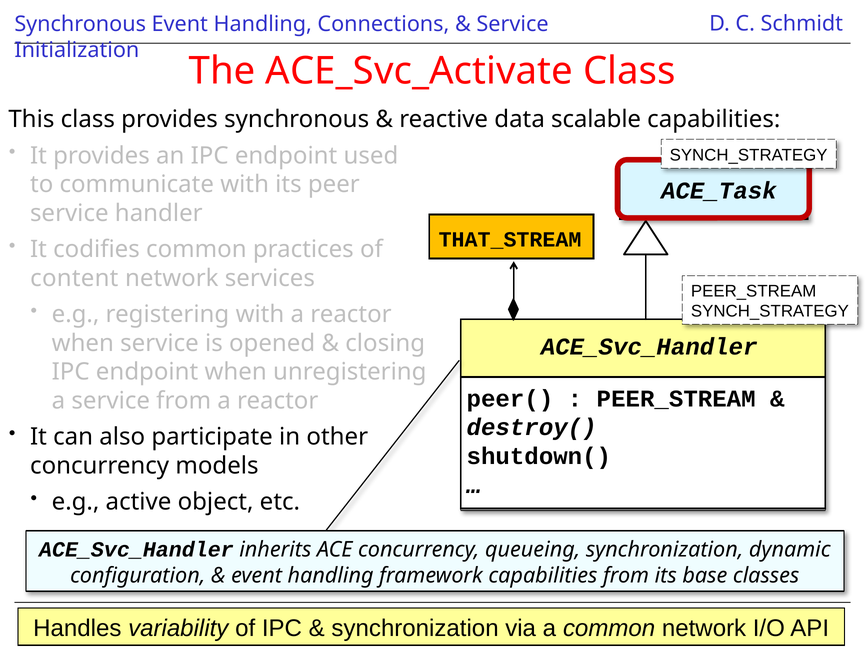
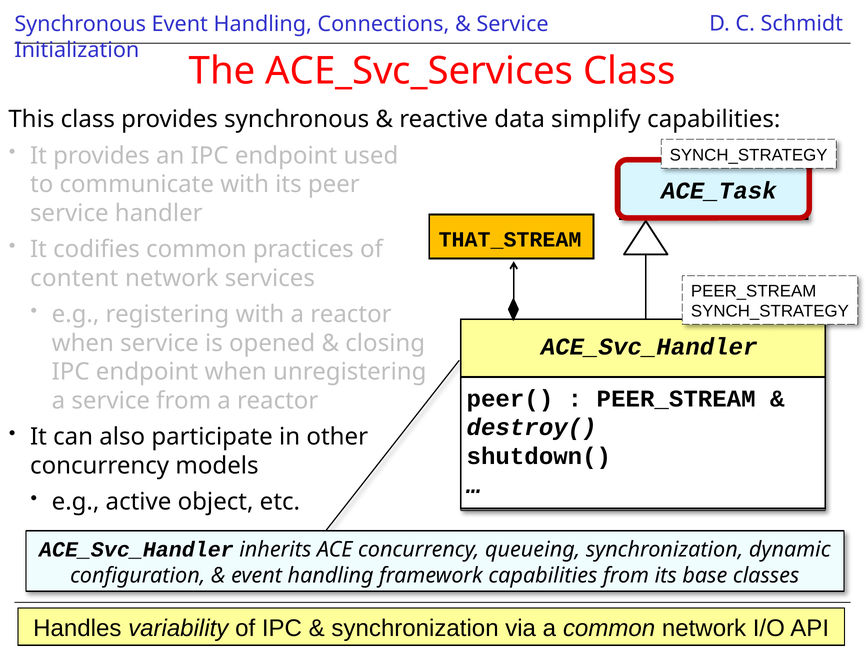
ACE_Svc_Activate: ACE_Svc_Activate -> ACE_Svc_Services (419, 71)
scalable: scalable -> simplify (596, 119)
